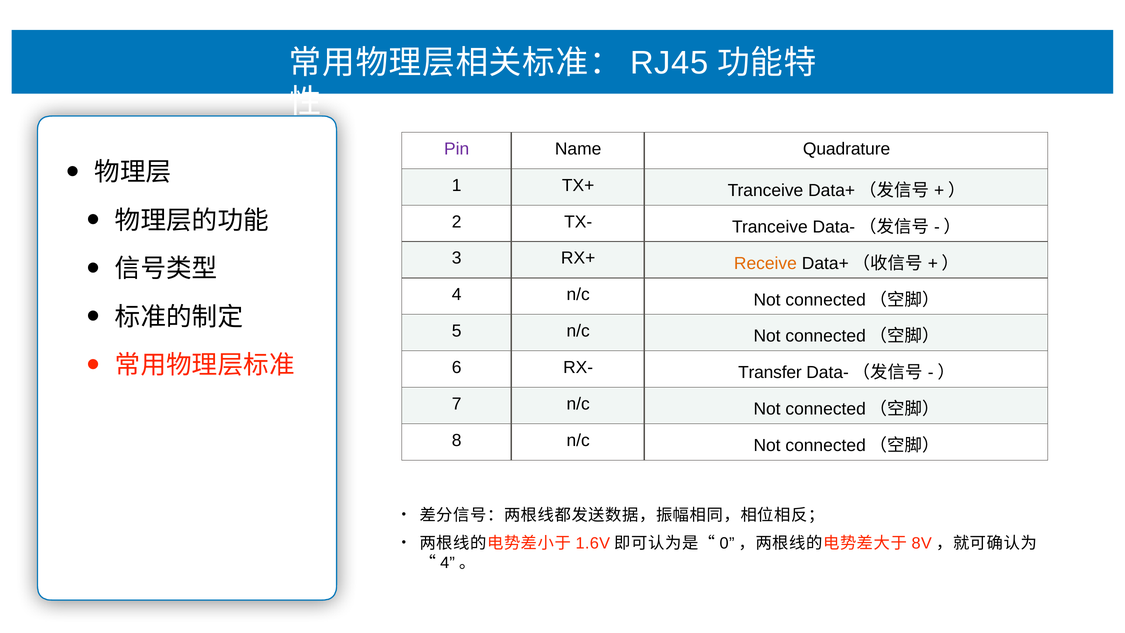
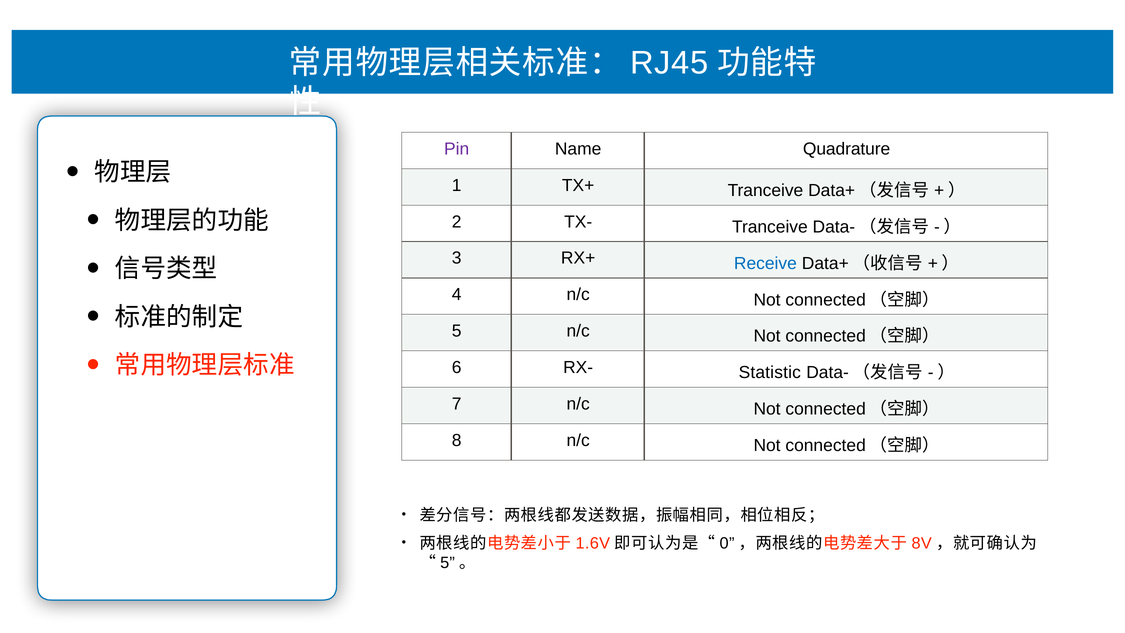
Receive colour: orange -> blue (765, 263)
Transfer: Transfer -> Statistic (770, 373)
4: 4 -> 5 (448, 563)
